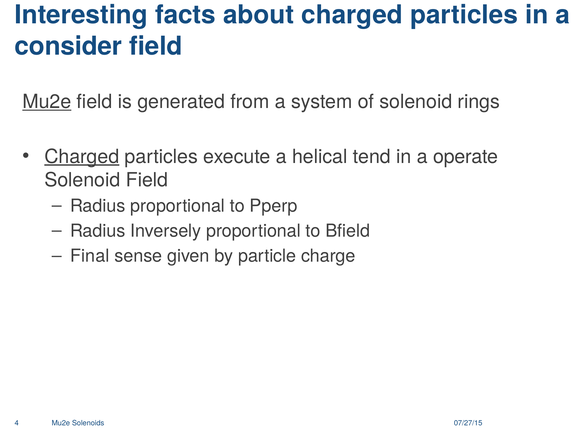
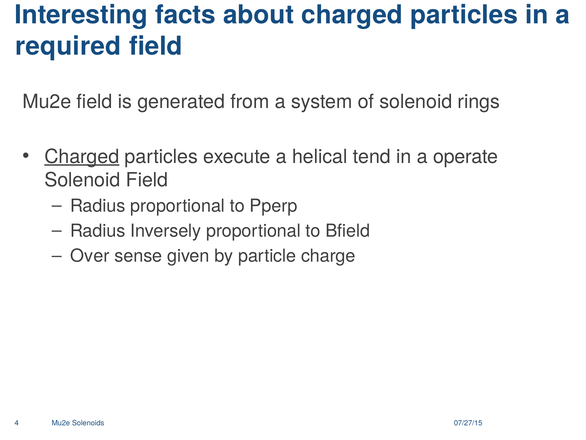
consider: consider -> required (68, 46)
Mu2e underline: present -> none (47, 102)
Final: Final -> Over (90, 256)
